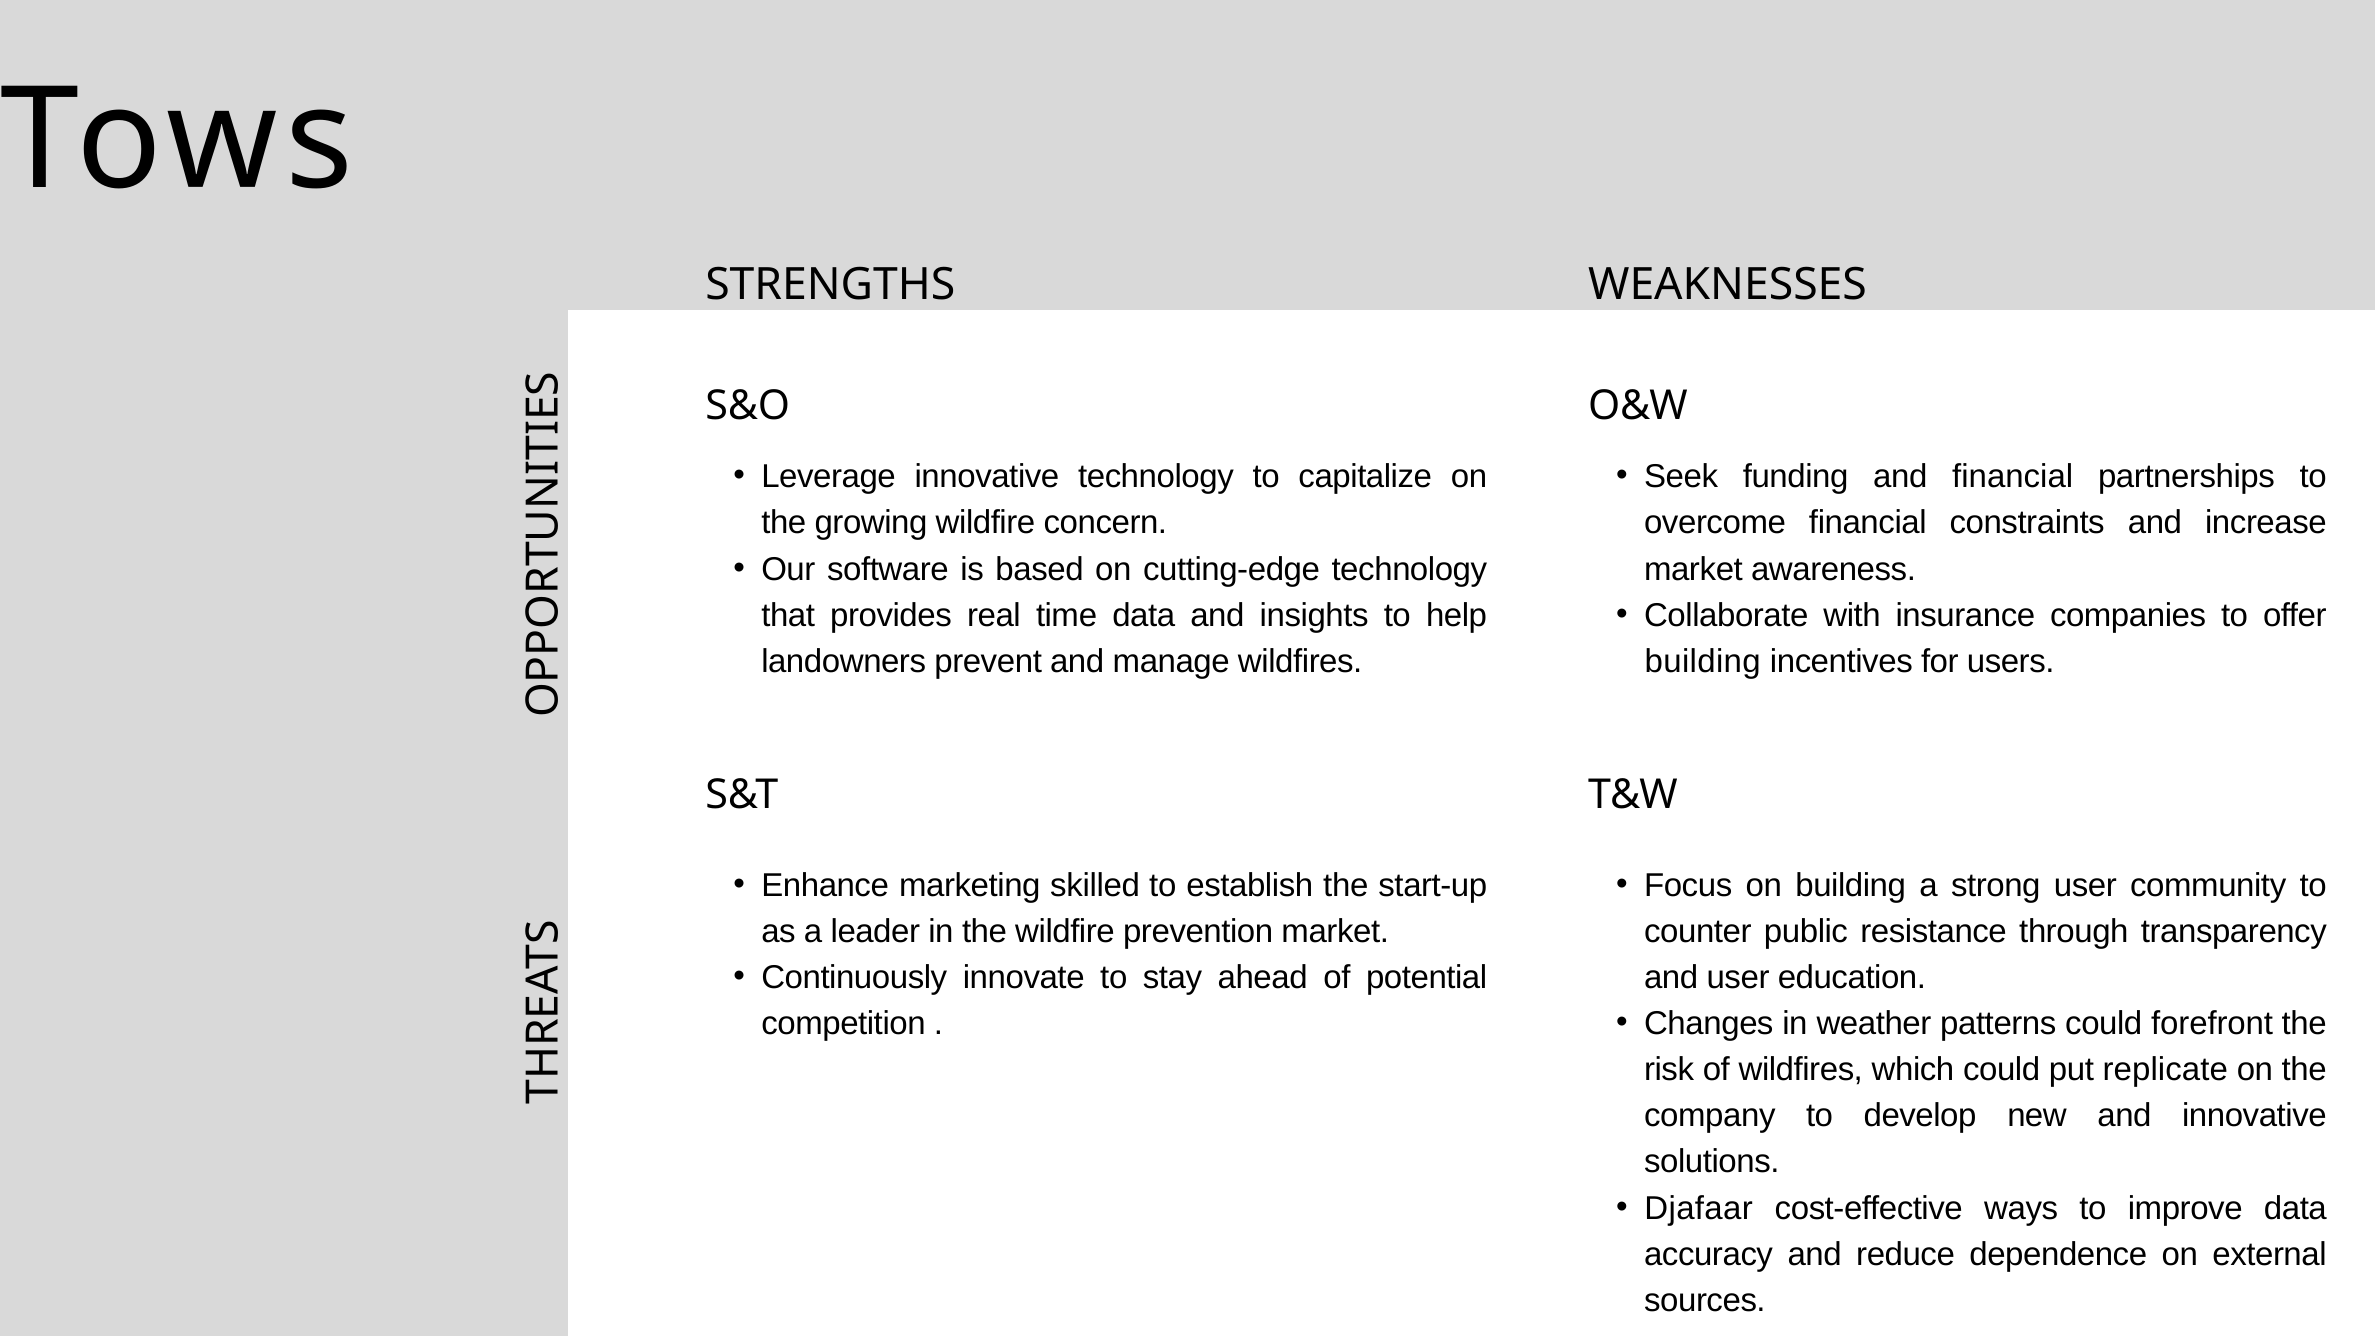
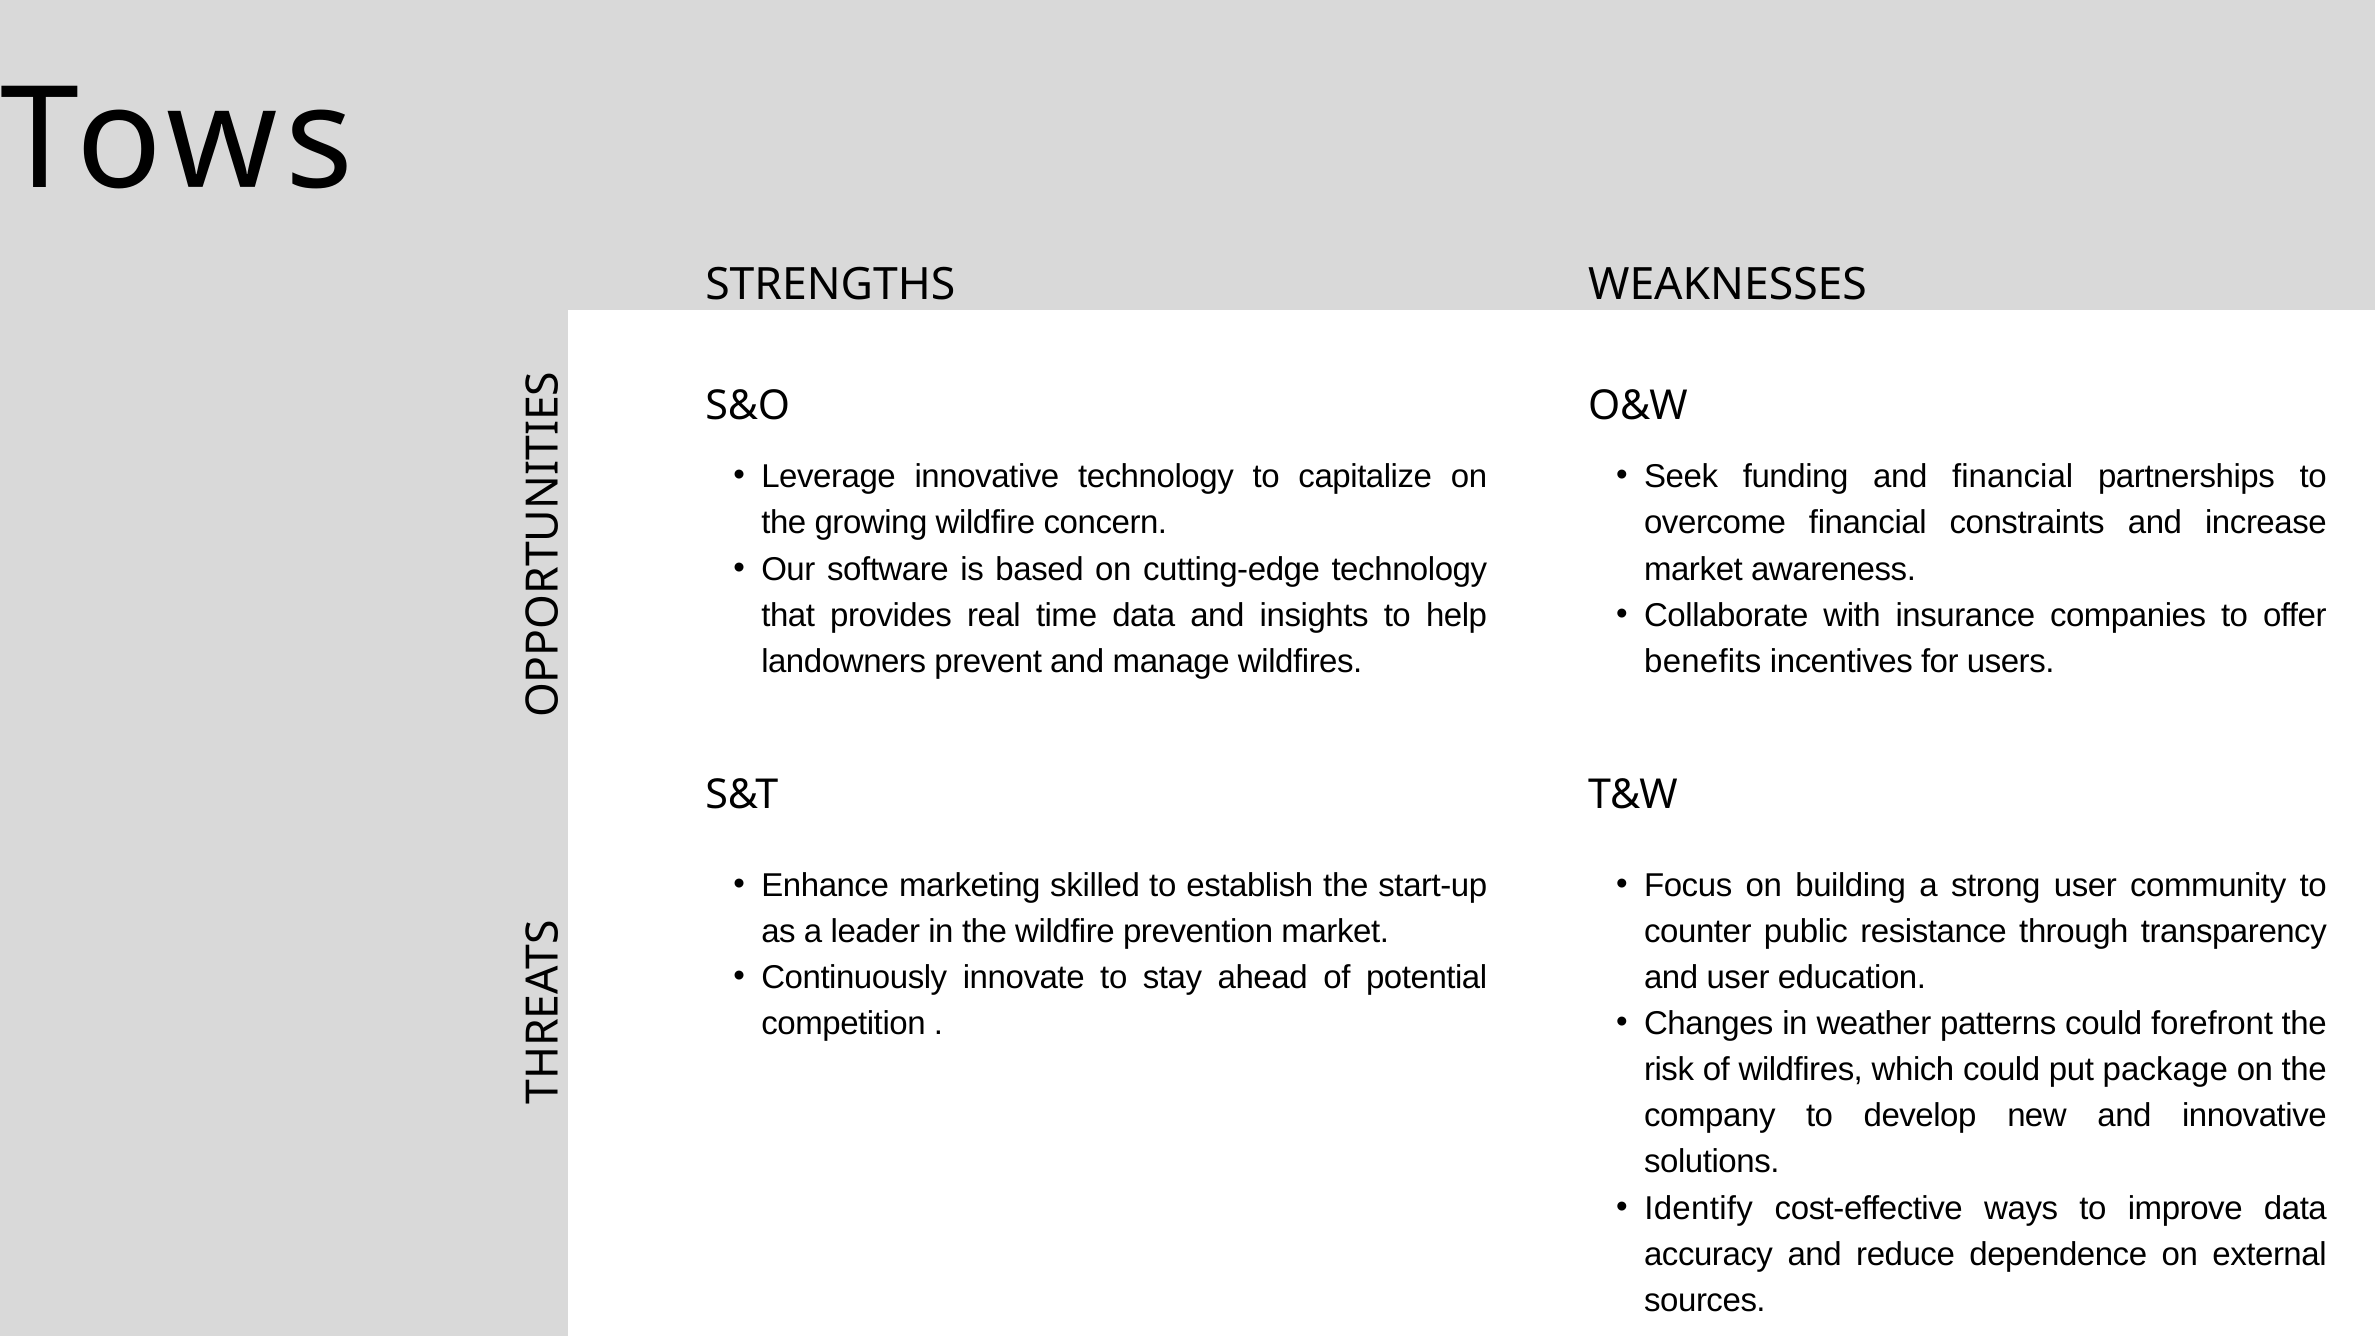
building: building -> benefits (1703, 661)
replicate: replicate -> package (2165, 1070)
Djafaar: Djafaar -> Identify (1699, 1208)
